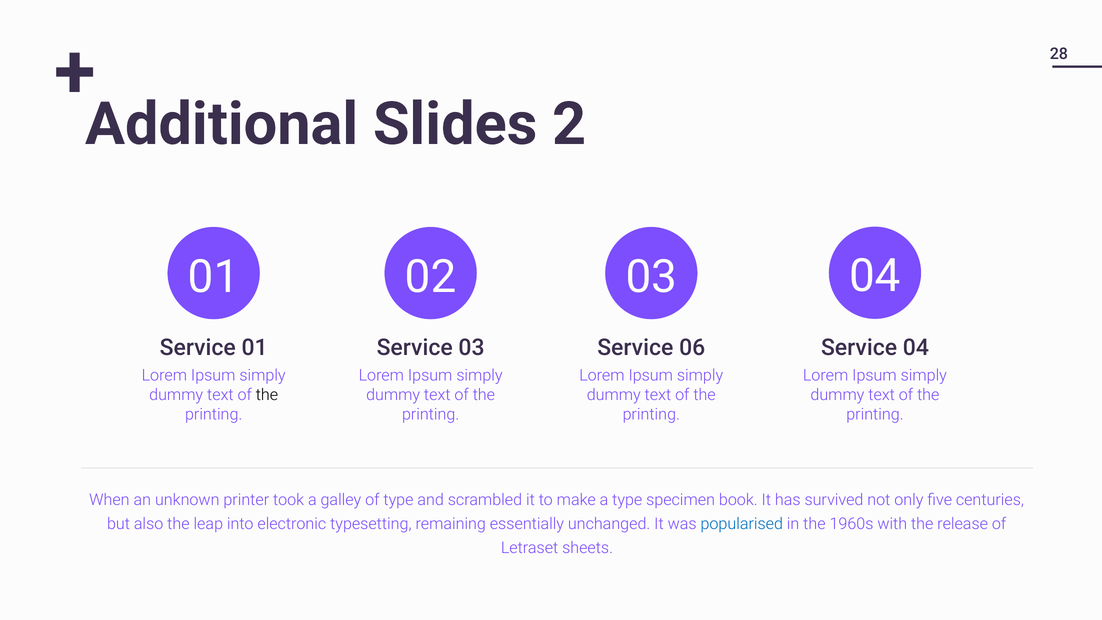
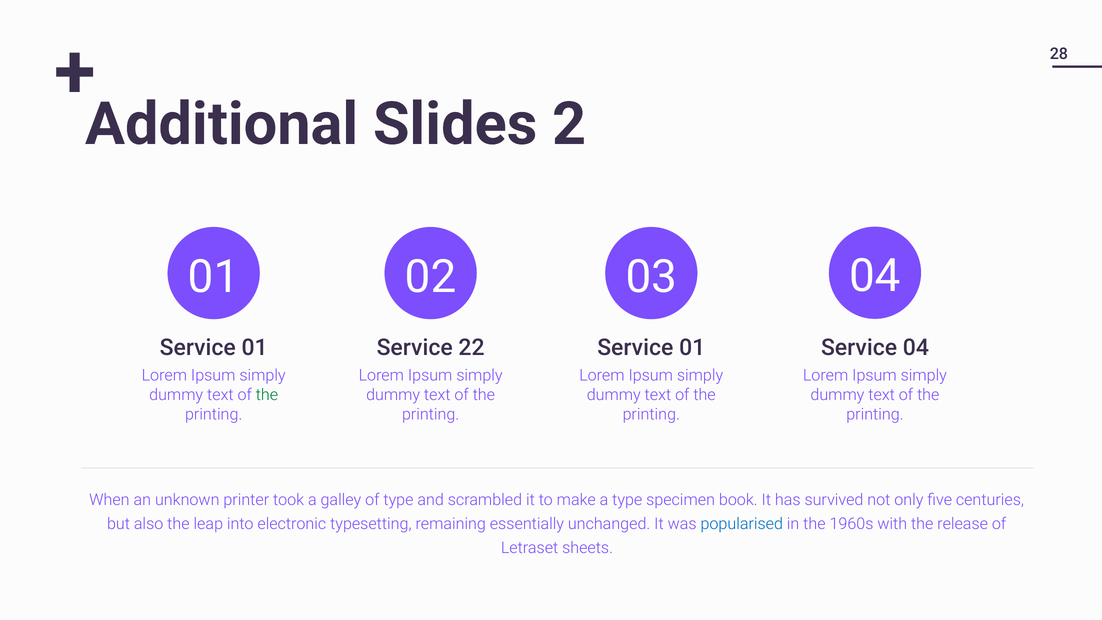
Service 03: 03 -> 22 (472, 348)
06: 06 -> 01 (692, 348)
the colour: black -> green (267, 395)
